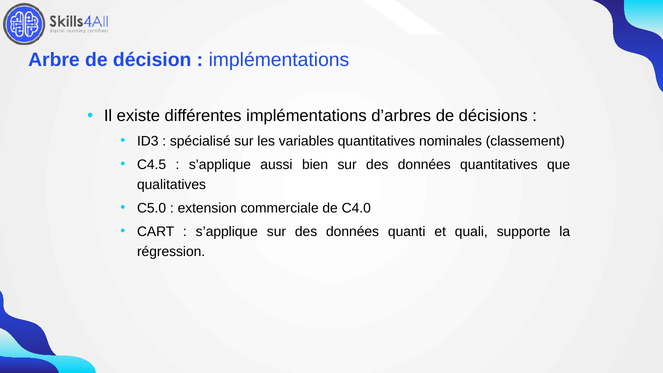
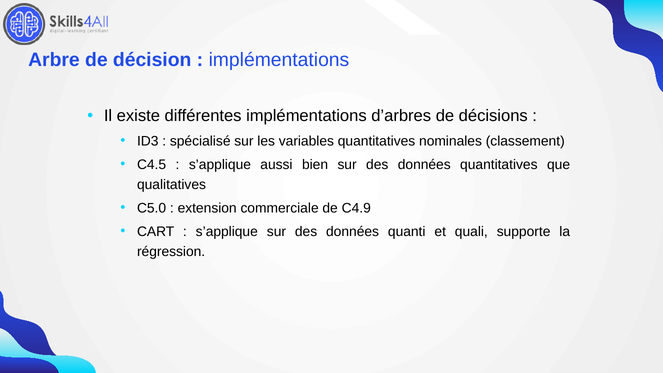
C4.0: C4.0 -> C4.9 (356, 208)
